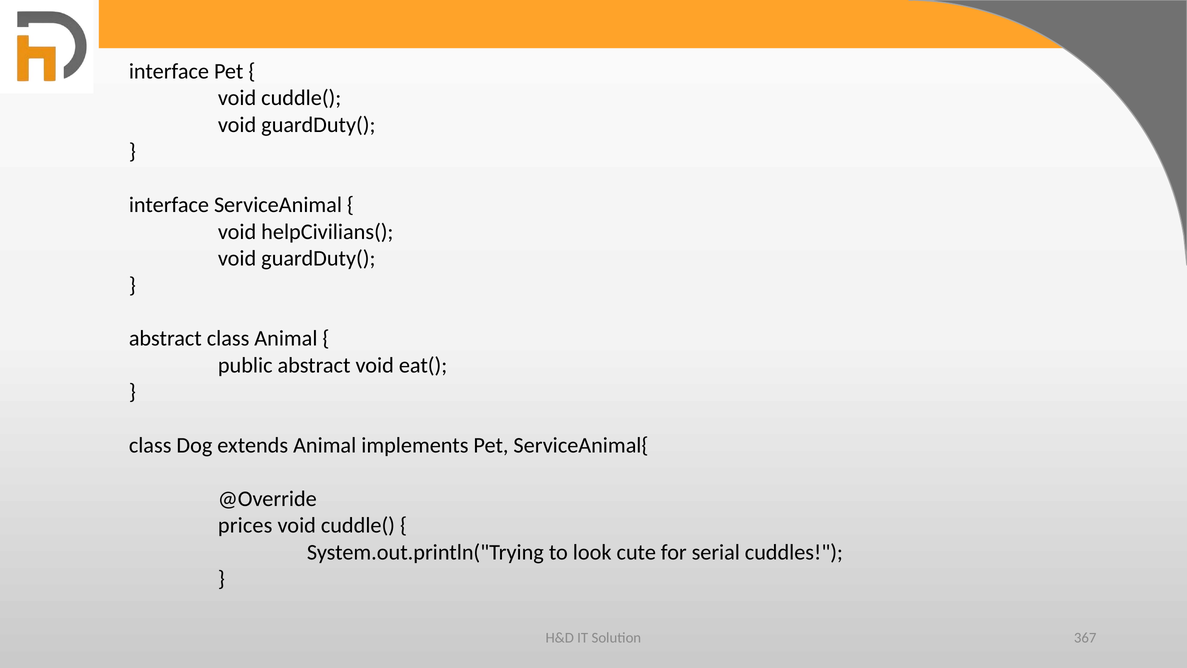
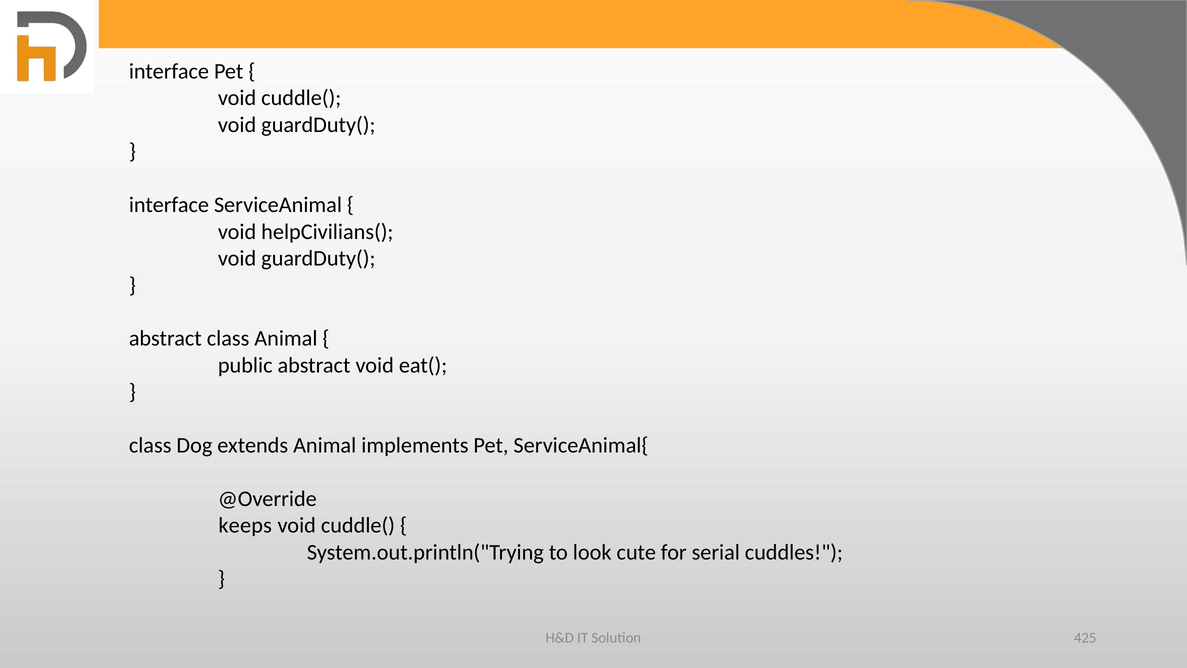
prices: prices -> keeps (245, 525)
367: 367 -> 425 (1085, 637)
